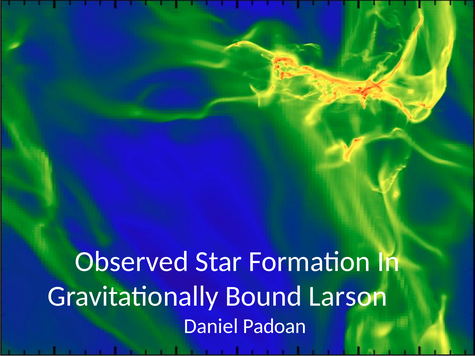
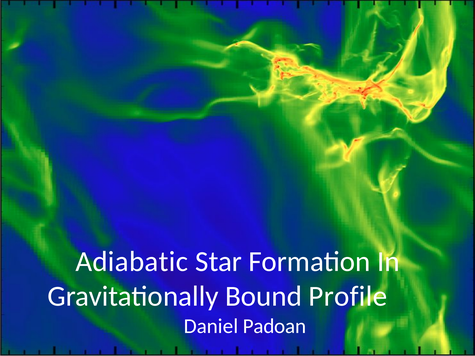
Observed: Observed -> Adiabatic (132, 262)
Larson: Larson -> Profile (348, 296)
